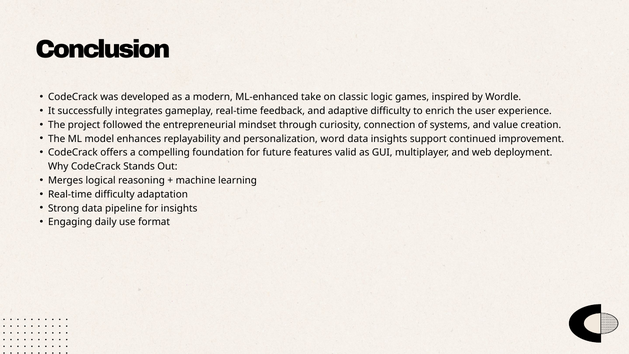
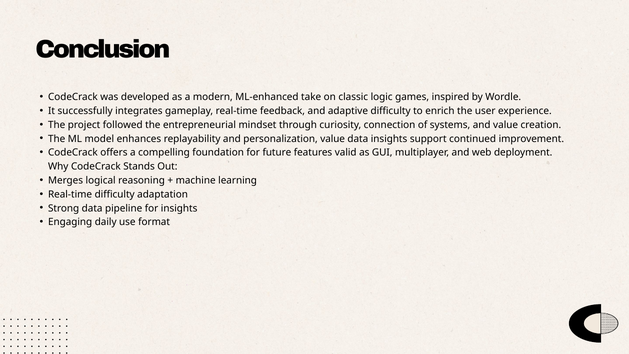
personalization word: word -> value (333, 139)
